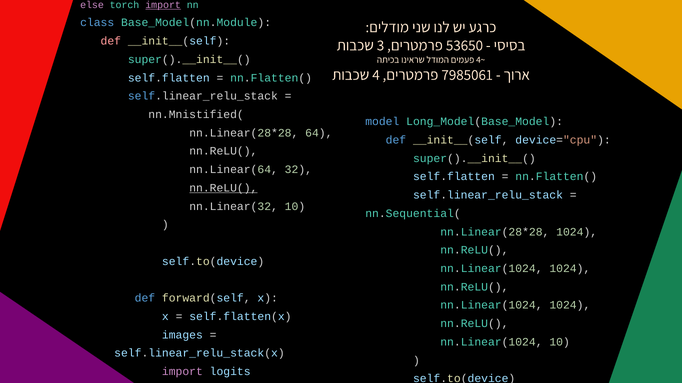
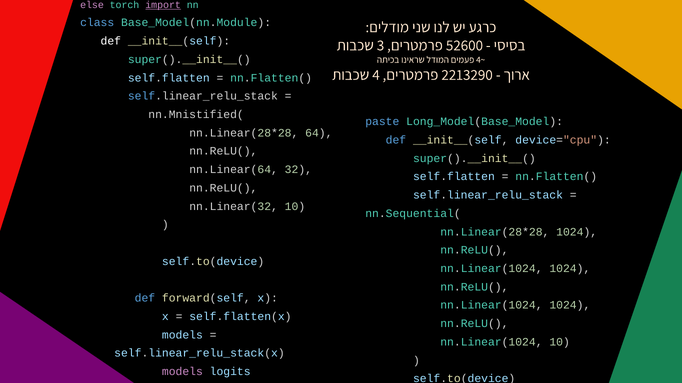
def colour: pink -> white (111, 41)
53650: 53650 -> 52600 (464, 45)
7985061: 7985061 -> 2213290 (467, 75)
model: model -> paste (382, 122)
nn.ReLU( underline: present -> none (223, 188)
images: images -> models (182, 335)
import: import -> models (182, 372)
